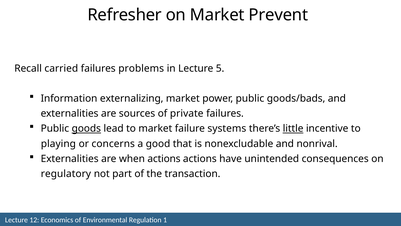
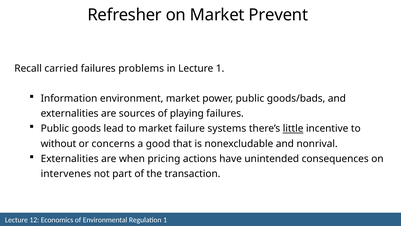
Lecture 5: 5 -> 1 (220, 68)
externalizing: externalizing -> environment (132, 98)
private: private -> playing (187, 113)
goods underline: present -> none (86, 128)
playing: playing -> without (58, 143)
when actions: actions -> pricing (164, 158)
regulatory: regulatory -> intervenes (66, 174)
